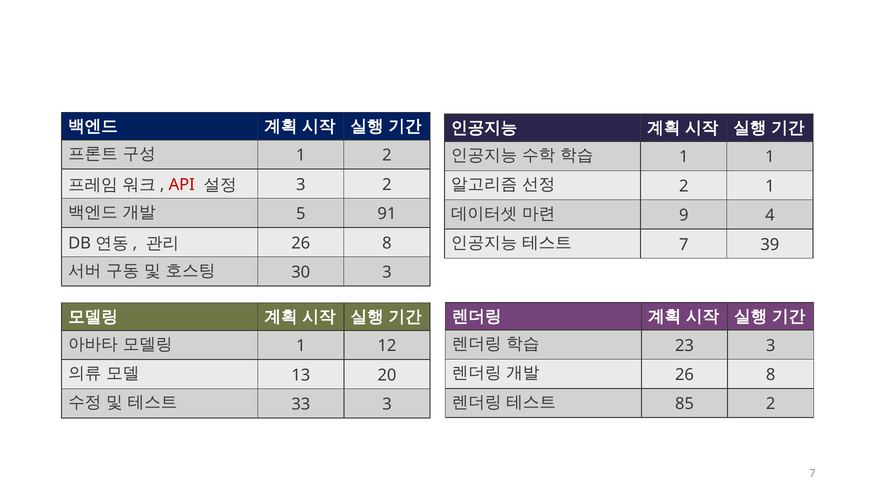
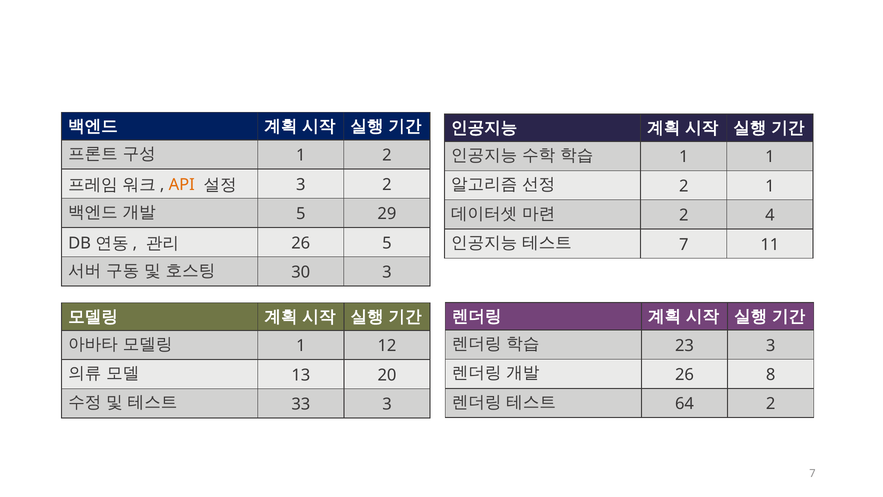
API colour: red -> orange (182, 184)
91: 91 -> 29 (387, 214)
9: 9 -> 2 (684, 215)
39: 39 -> 11 (770, 244)
8: 8 -> 5 (387, 243)
85: 85 -> 64 (684, 404)
